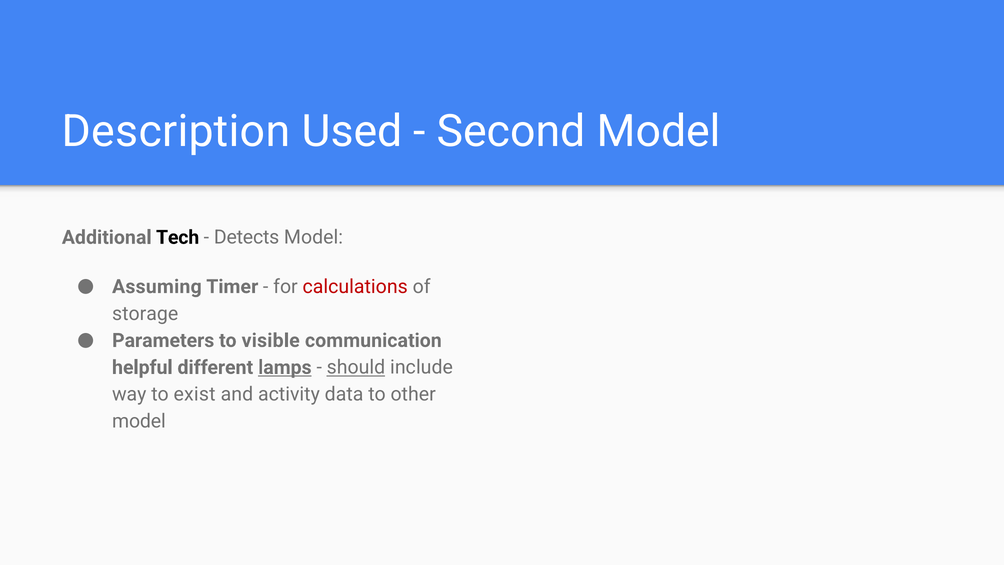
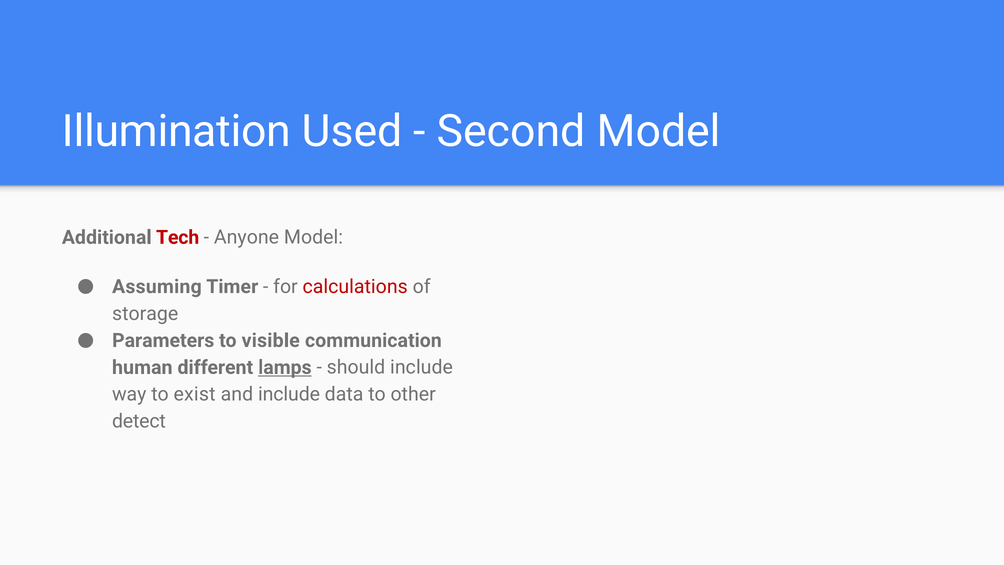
Description: Description -> Illumination (176, 132)
Tech colour: black -> red (178, 237)
Detects: Detects -> Anyone (246, 237)
helpful: helpful -> human (142, 367)
should underline: present -> none (356, 367)
and activity: activity -> include (289, 394)
model: model -> detect (139, 421)
